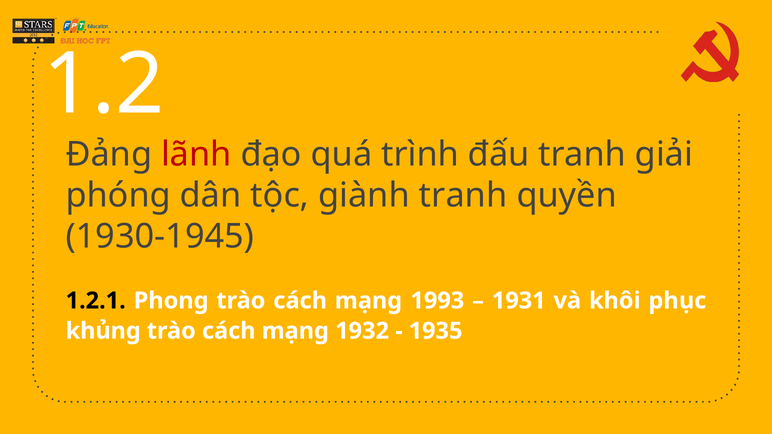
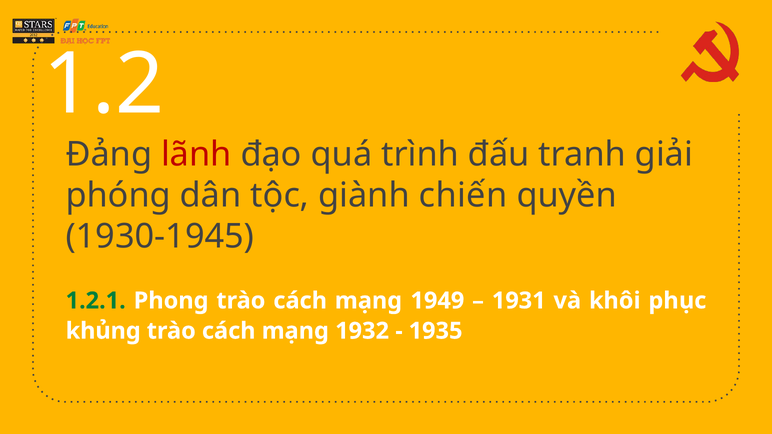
giành tranh: tranh -> chiến (463, 196)
1.2.1 colour: black -> green (96, 301)
1993: 1993 -> 1949 (437, 301)
